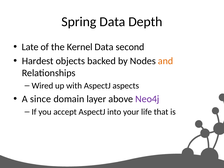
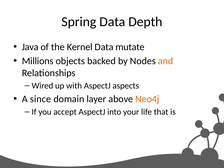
Late: Late -> Java (30, 47)
second: second -> mutate (130, 47)
Hardest: Hardest -> Millions (38, 61)
Neo4j colour: purple -> orange (147, 99)
